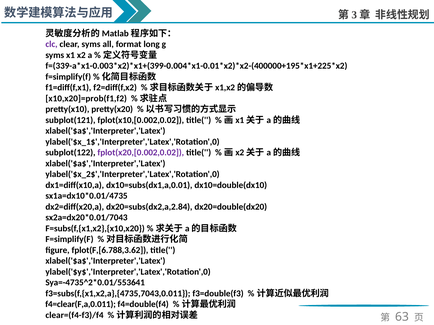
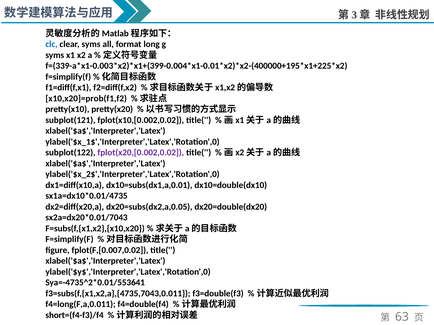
clc colour: purple -> blue (52, 44)
dx20=subs(dx2,a,2.84: dx20=subs(dx2,a,2.84 -> dx20=subs(dx2,a,0.05 (149, 207)
fplot(F,[6.788,3.62: fplot(F,[6.788,3.62 -> fplot(F,[0.007,0.02 (110, 250)
f4=clear(F,a,0.011: f4=clear(F,a,0.011 -> f4=long(F,a,0.011 (80, 305)
clear=(f4-f3)/f4: clear=(f4-f3)/f4 -> short=(f4-f3)/f4 (75, 316)
